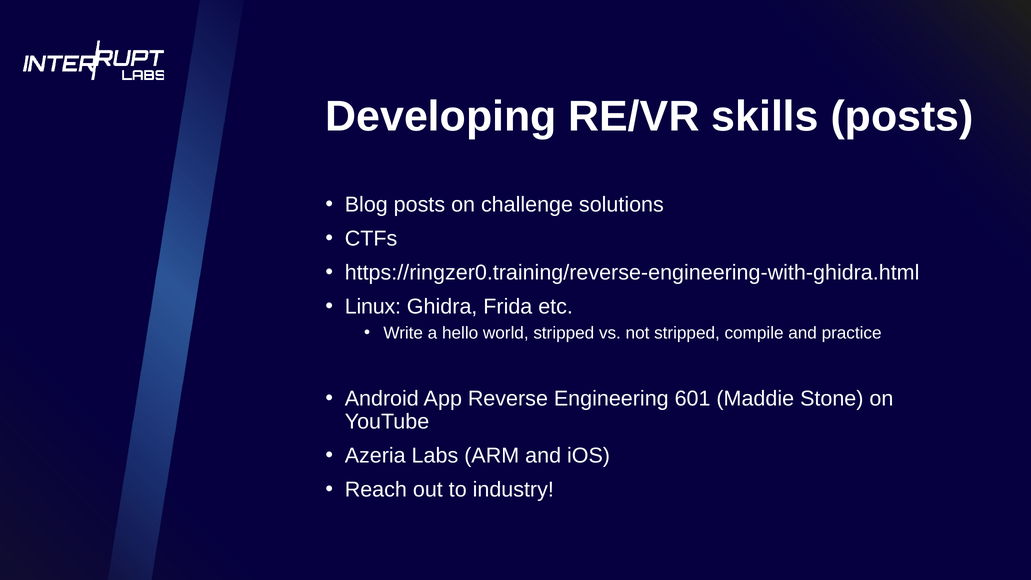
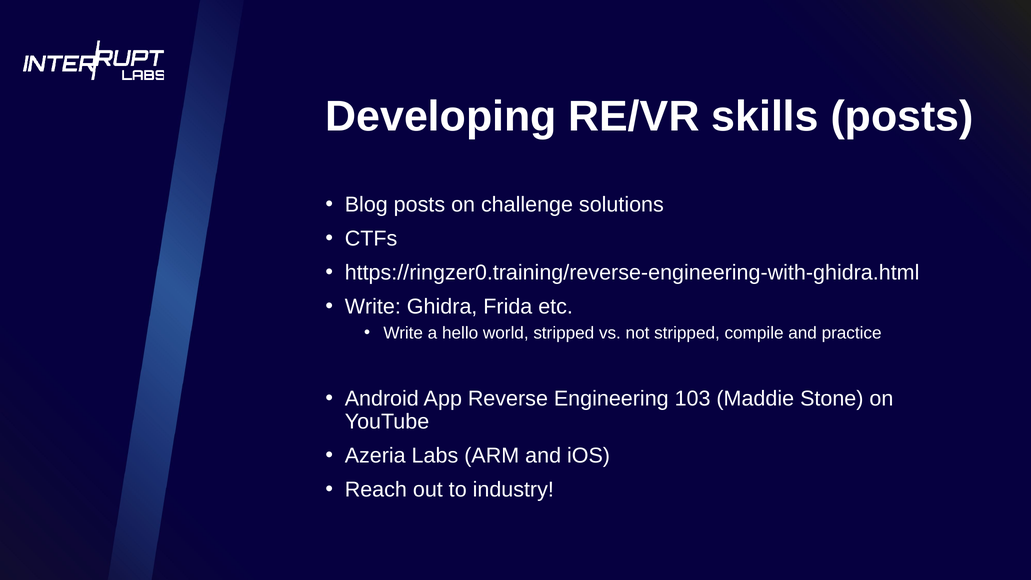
Linux: Linux -> Write (373, 307)
601: 601 -> 103 (693, 398)
